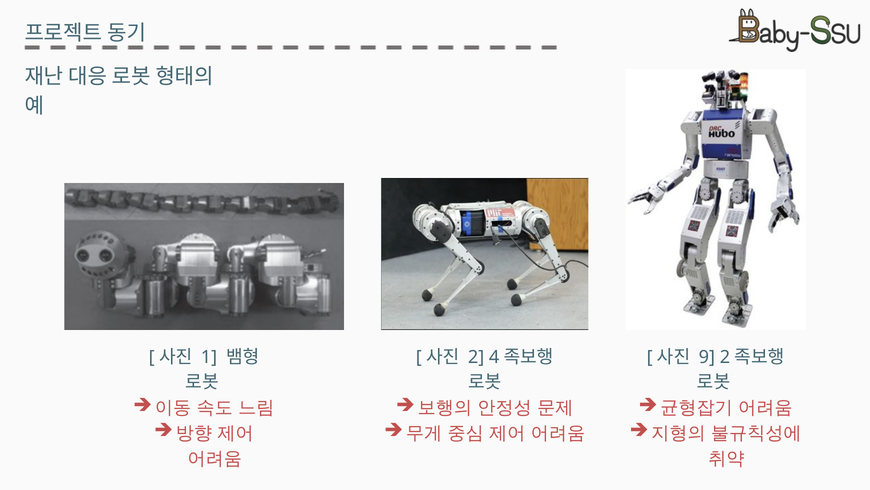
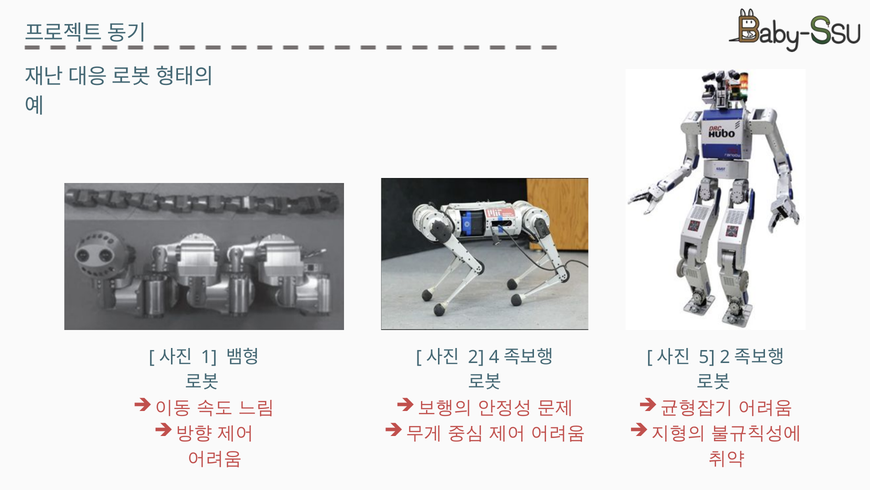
9: 9 -> 5 (707, 357)
